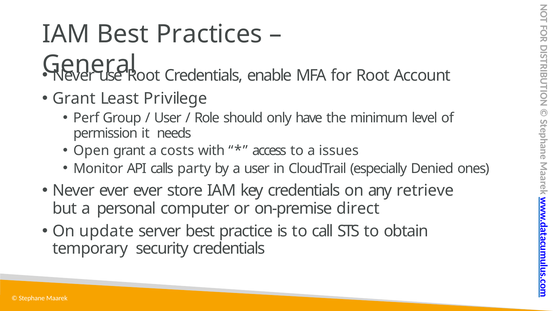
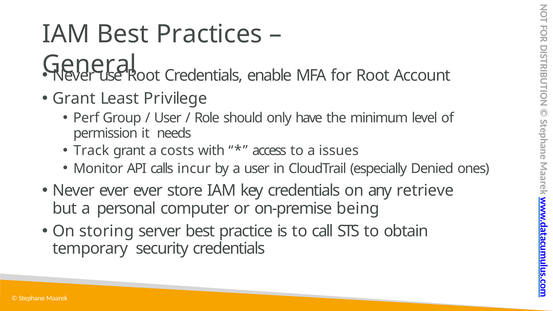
Open: Open -> Track (91, 151)
party: party -> incur (194, 169)
direct: direct -> being (358, 208)
update: update -> storing (107, 231)
